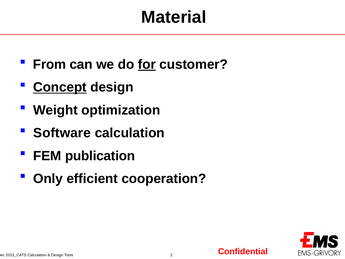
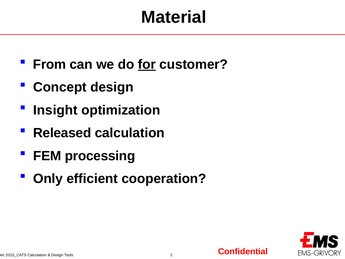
Concept underline: present -> none (60, 87)
Weight: Weight -> Insight (55, 110)
Software: Software -> Released (62, 133)
publication: publication -> processing (100, 156)
